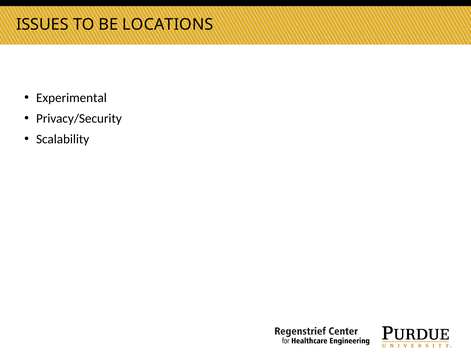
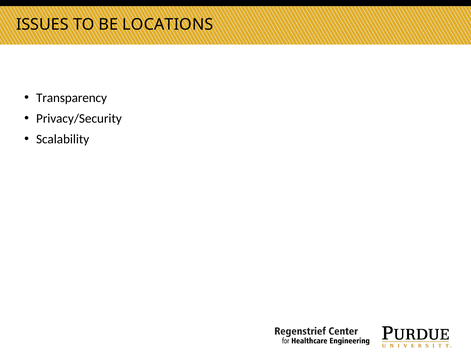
Experimental: Experimental -> Transparency (72, 98)
